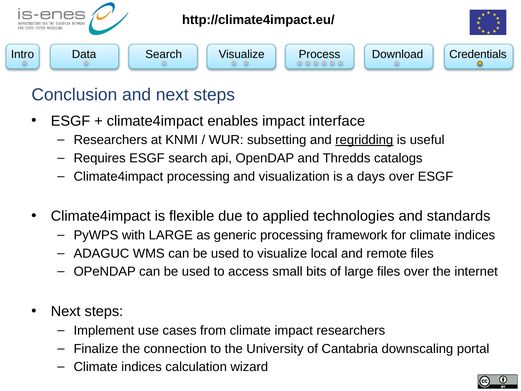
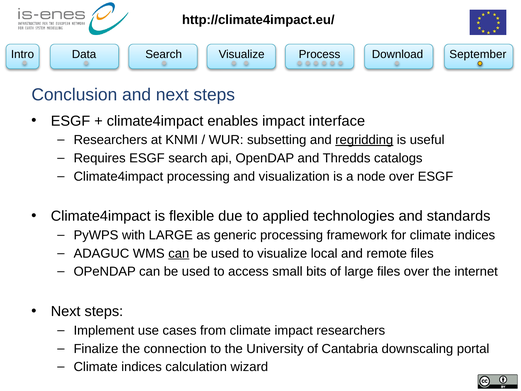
Credentials: Credentials -> September (478, 54)
days: days -> node (371, 176)
can underline: none -> present (179, 253)
